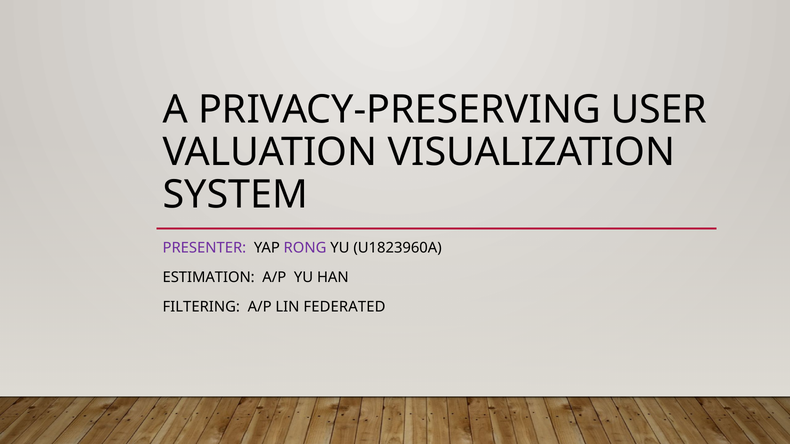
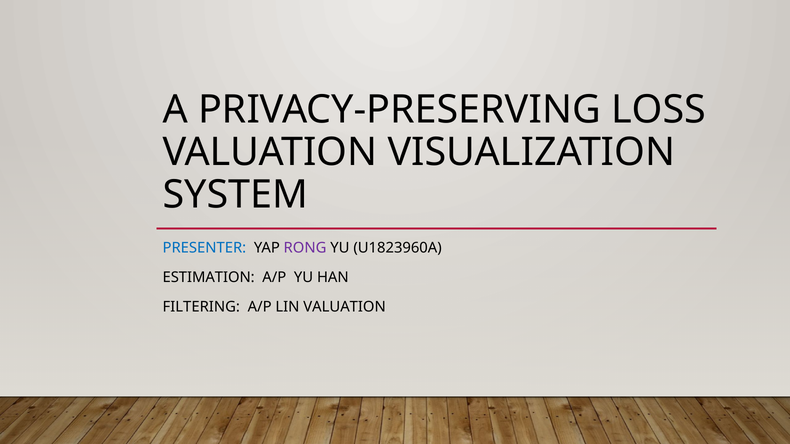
USER: USER -> LOSS (659, 110)
PRESENTER colour: purple -> blue (204, 248)
LIN FEDERATED: FEDERATED -> VALUATION (345, 307)
